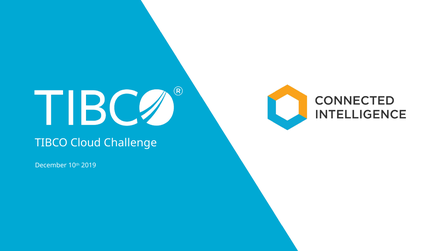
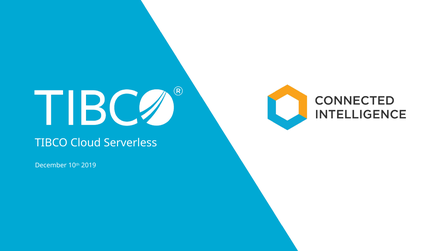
Challenge: Challenge -> Serverless (130, 143)
